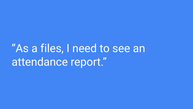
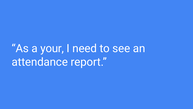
files: files -> your (52, 48)
